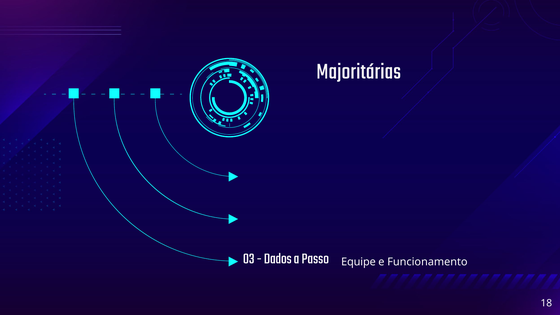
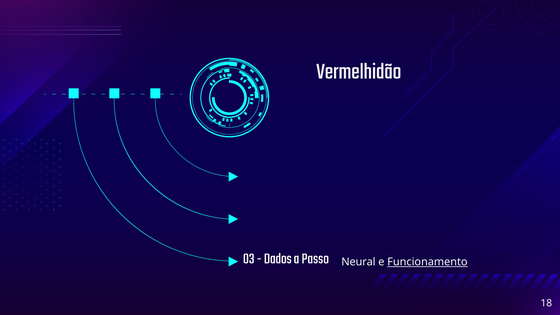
Majoritárias: Majoritárias -> Vermelhidão (359, 71)
Equipe: Equipe -> Neural (358, 262)
Funcionamento underline: none -> present (427, 262)
